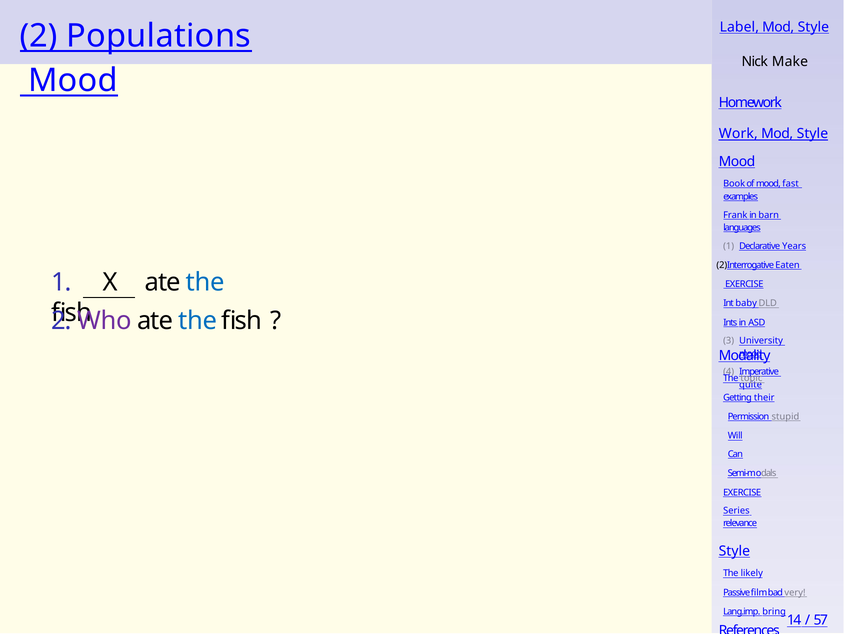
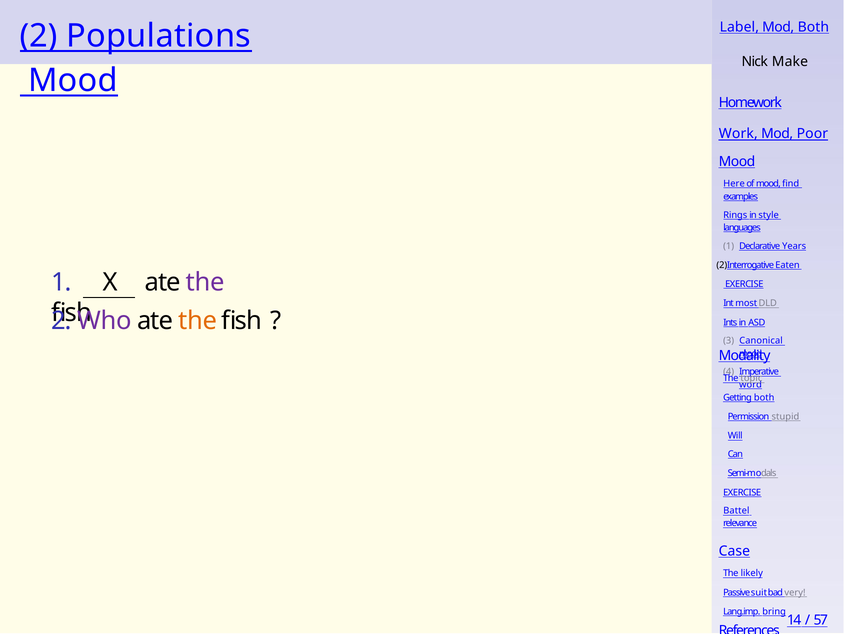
Style: Style -> Both (813, 27)
Style: Style -> Poor (812, 134)
Book: Book -> Here (734, 184)
fast: fast -> find (791, 184)
Frank: Frank -> Rings (735, 215)
barn: barn -> style (769, 215)
the colour: blue -> purple (205, 282)
baby: baby -> most (746, 303)
the colour: blue -> orange (198, 320)
University: University -> Canonical (761, 341)
quite: quite -> word (751, 384)
Getting their: their -> both (764, 397)
Series: Series -> Battel (736, 510)
Style: Style -> Case (734, 551)
film: film -> suit (759, 592)
